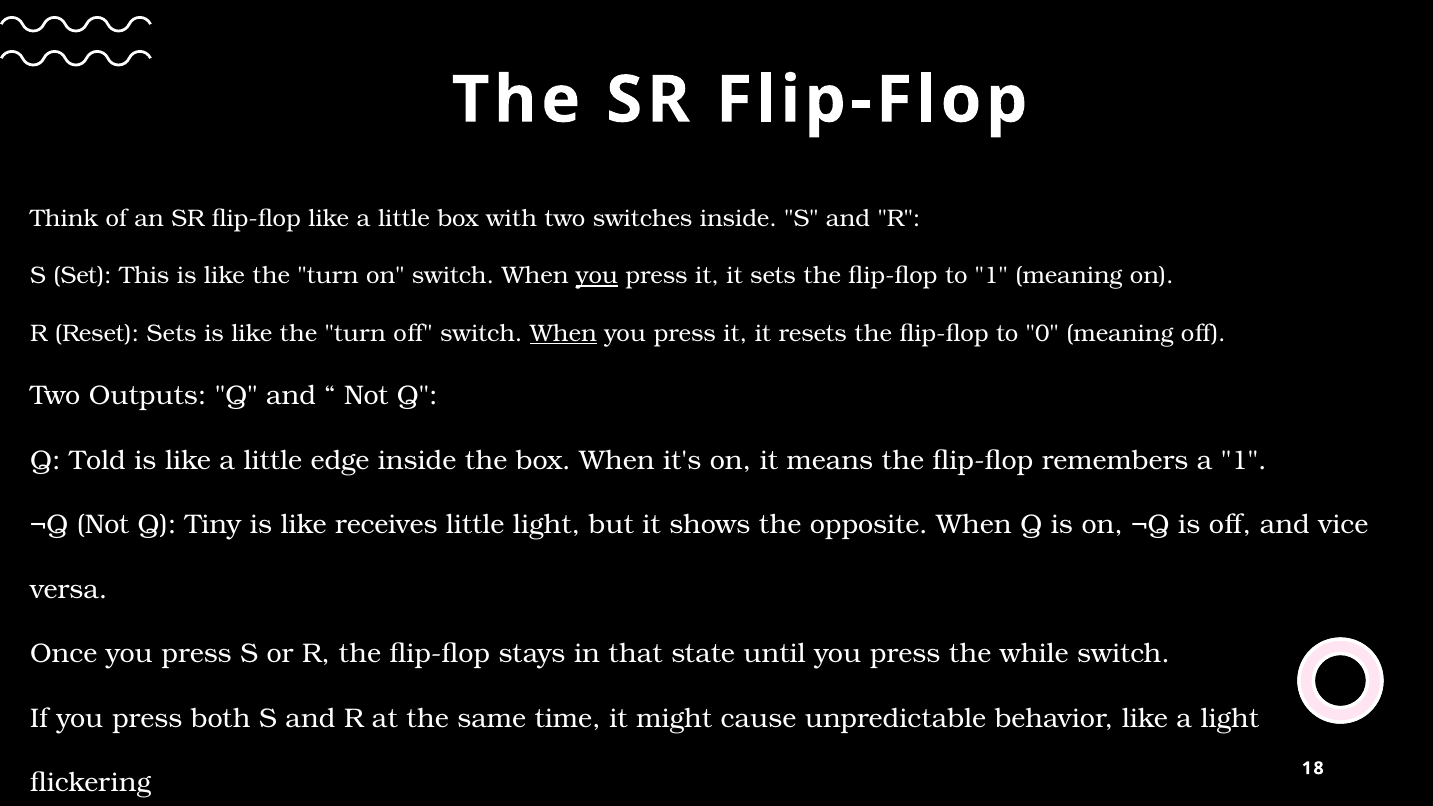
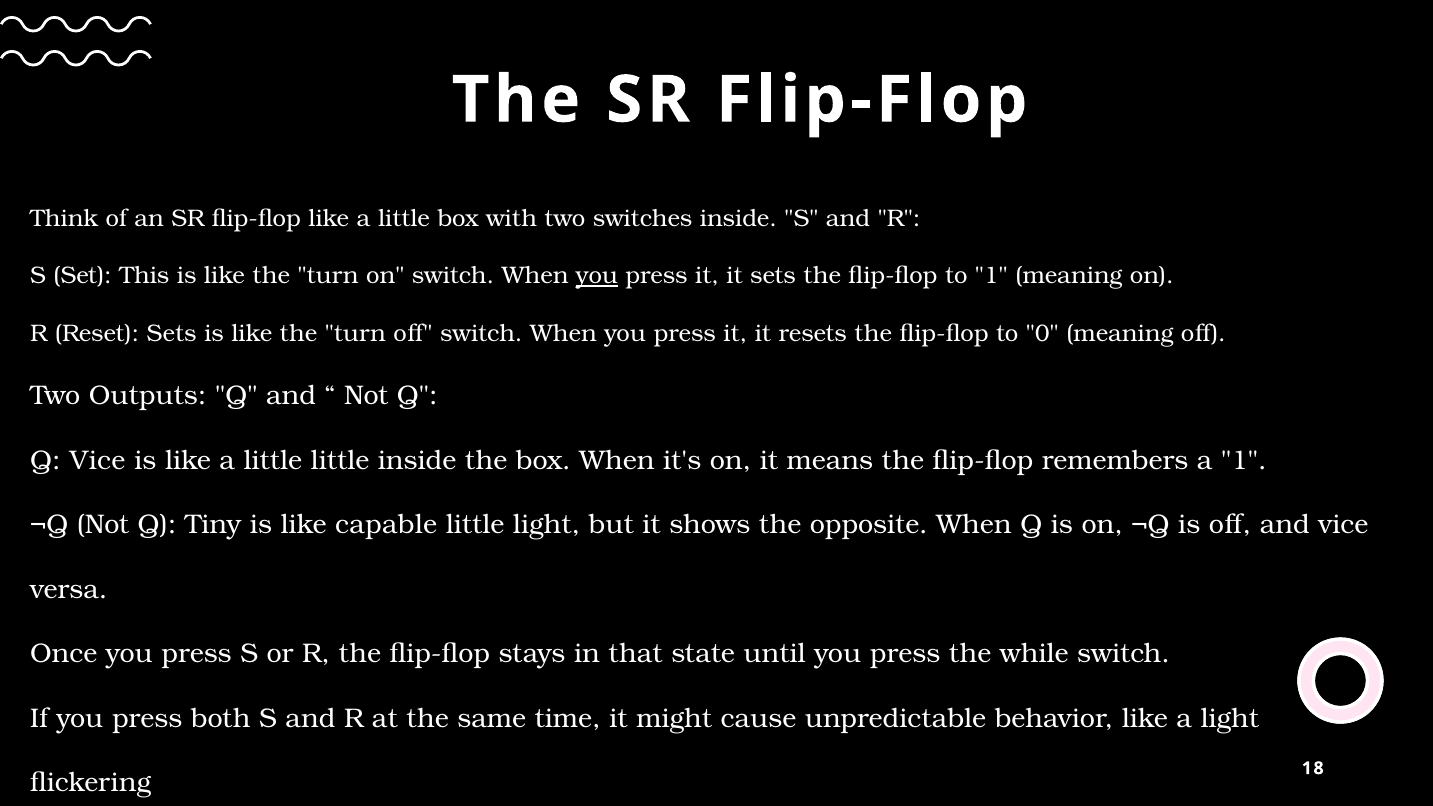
When underline: present -> none (563, 333)
Q Told: Told -> Vice (98, 461)
little edge: edge -> little (340, 461)
receives: receives -> capable (386, 525)
